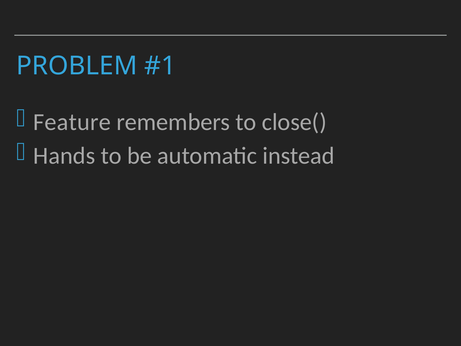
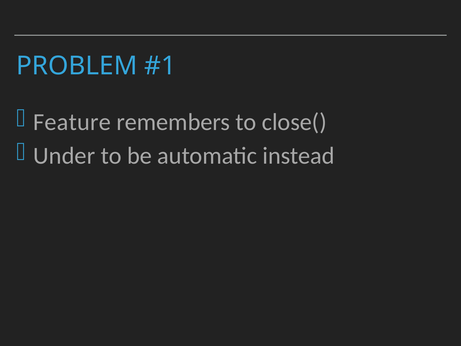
Hands: Hands -> Under (64, 156)
